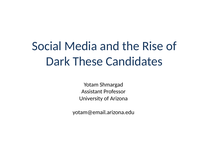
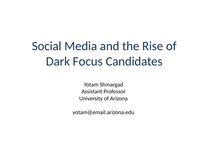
These: These -> Focus (88, 61)
